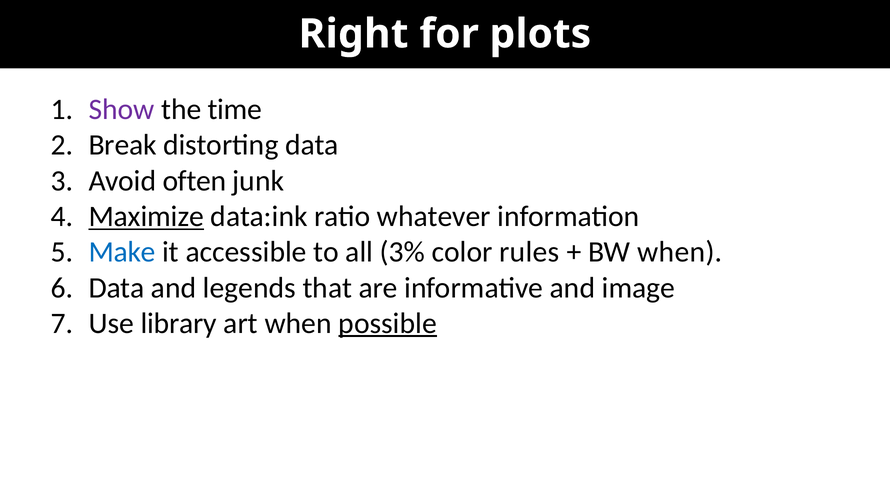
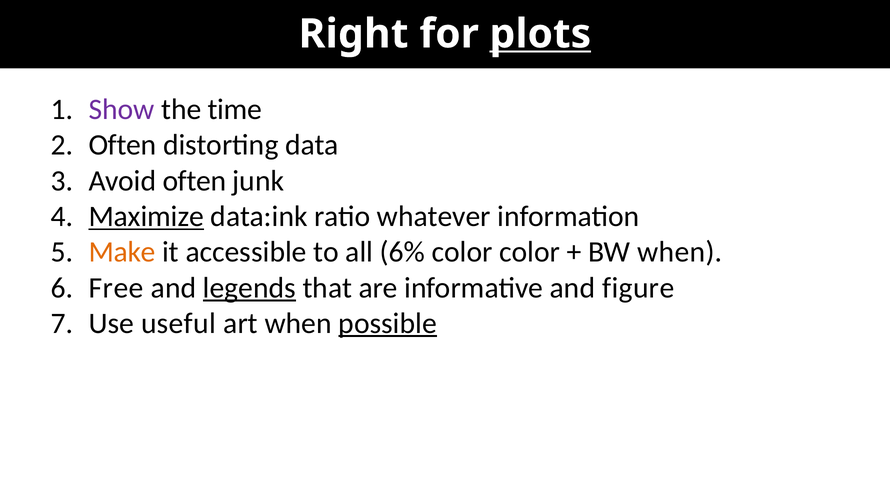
plots underline: none -> present (540, 34)
Break: Break -> Often (123, 145)
Make colour: blue -> orange (122, 252)
3%: 3% -> 6% (403, 252)
color rules: rules -> color (530, 252)
Data: Data -> Free (116, 288)
legends underline: none -> present (249, 288)
image: image -> figure (638, 288)
library: library -> useful (178, 323)
